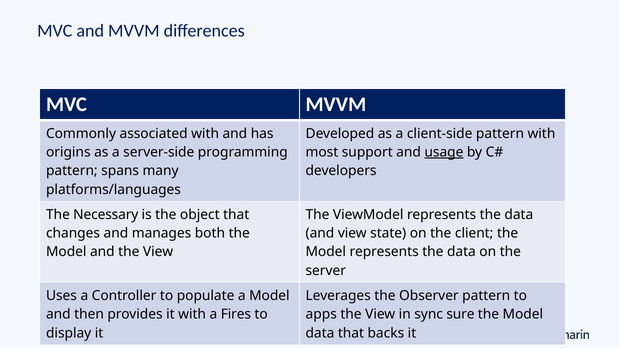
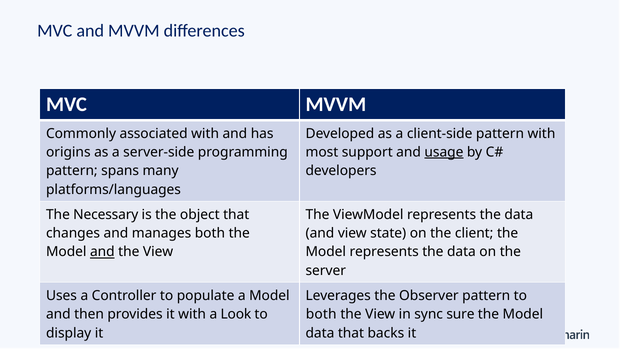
and underline: none -> present (102, 252)
Fires: Fires -> Look (236, 314)
apps: apps -> both (321, 314)
